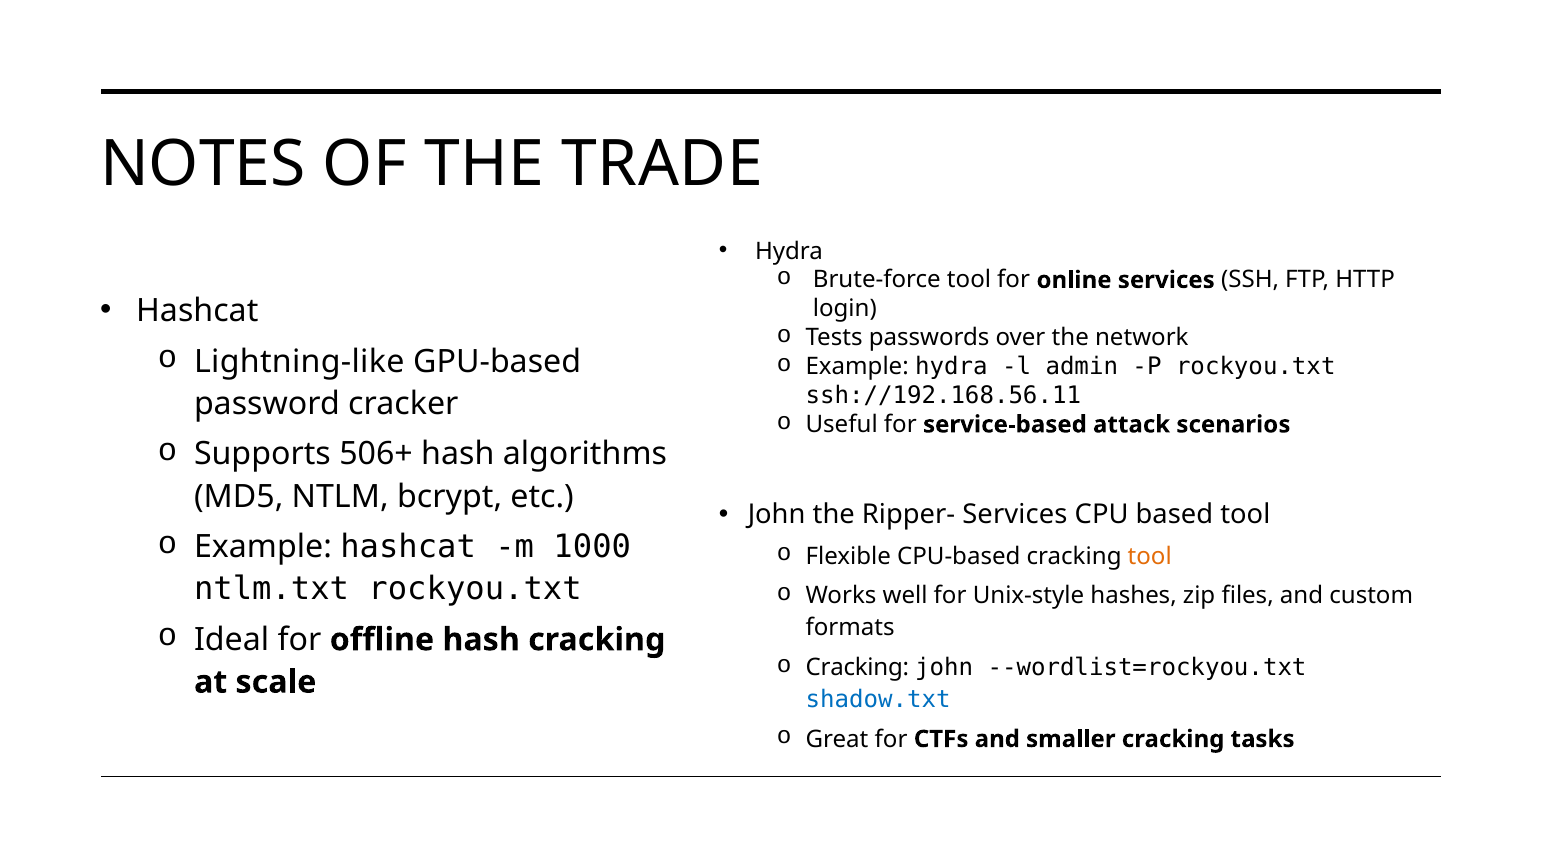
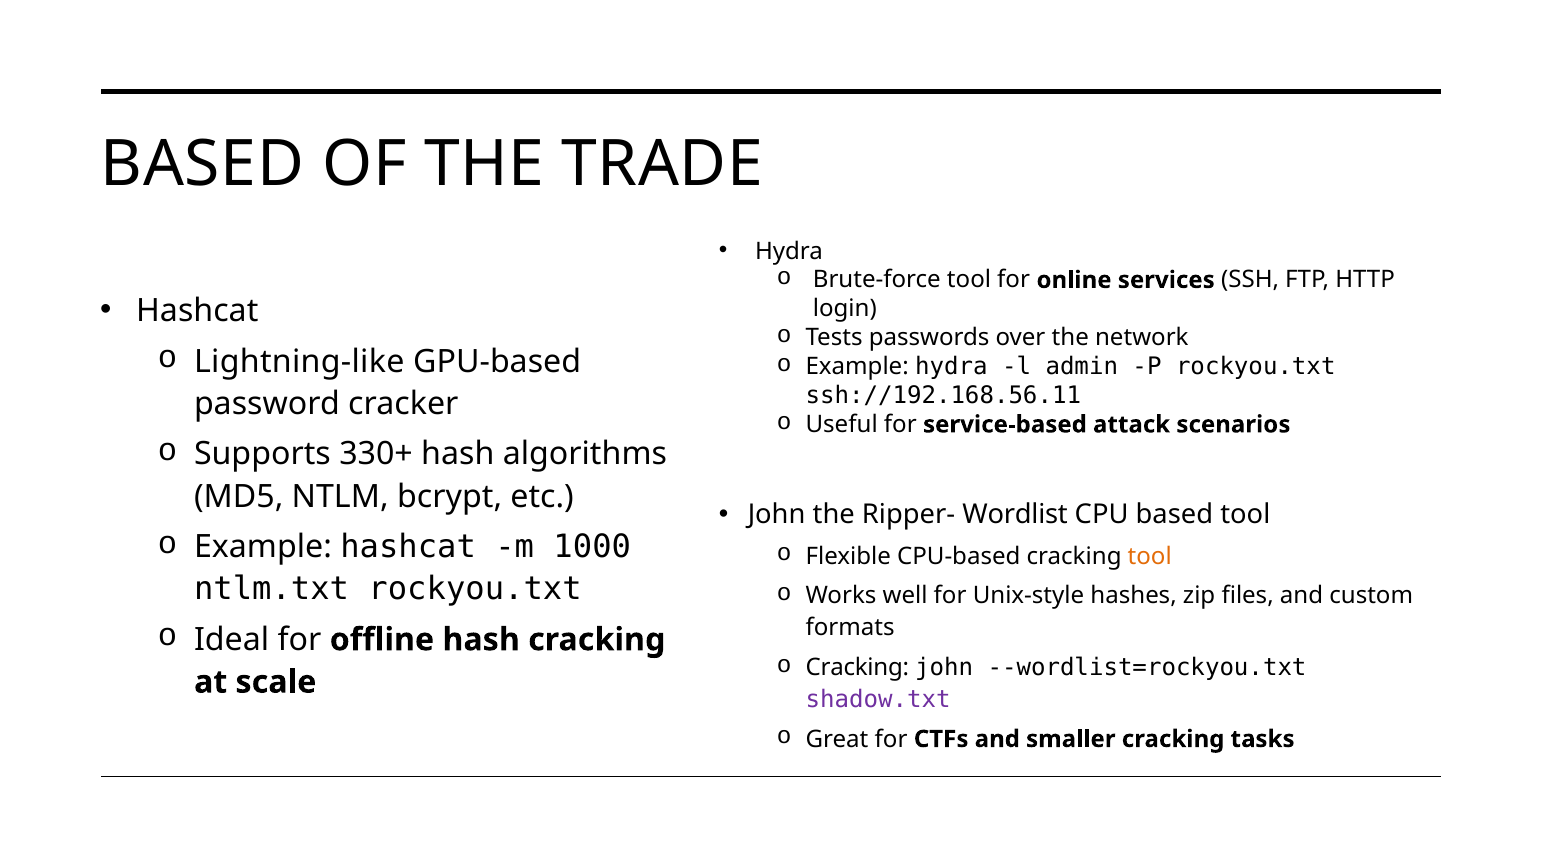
NOTES: NOTES -> BASED (203, 164)
506+: 506+ -> 330+ (376, 454)
Ripper- Services: Services -> Wordlist (1015, 515)
shadow.txt colour: blue -> purple (878, 700)
